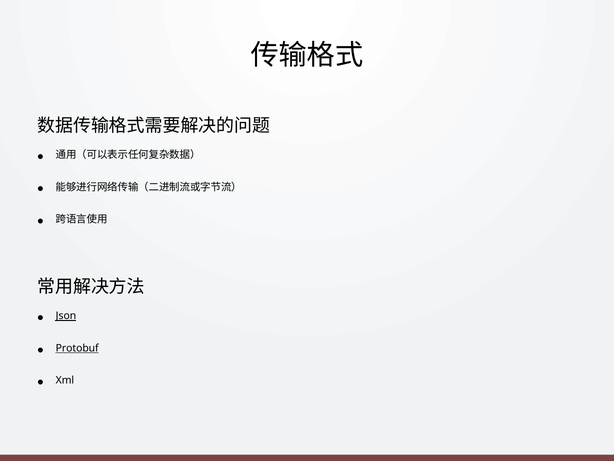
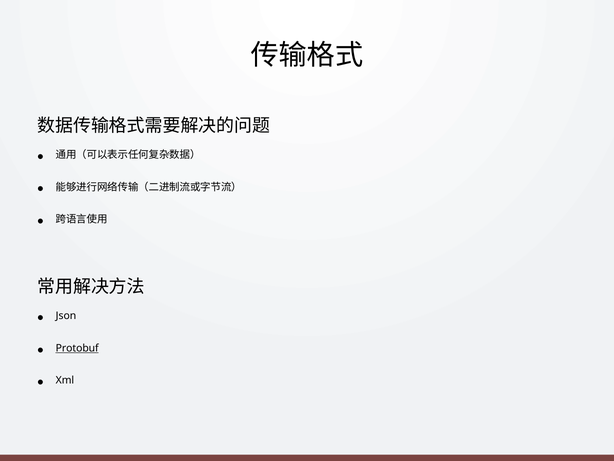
Json underline: present -> none (66, 316)
